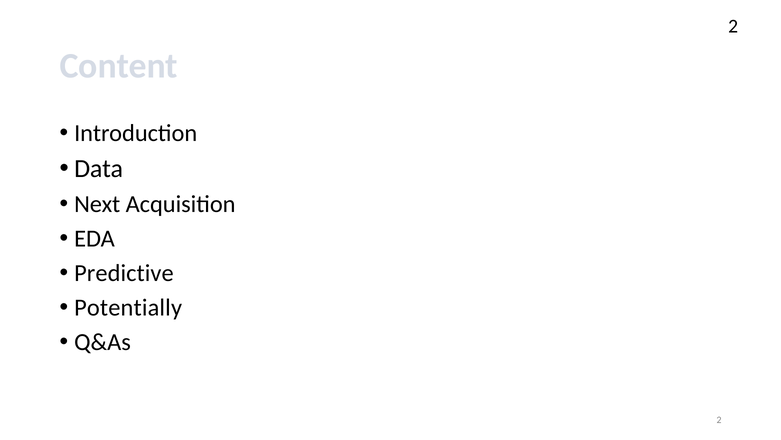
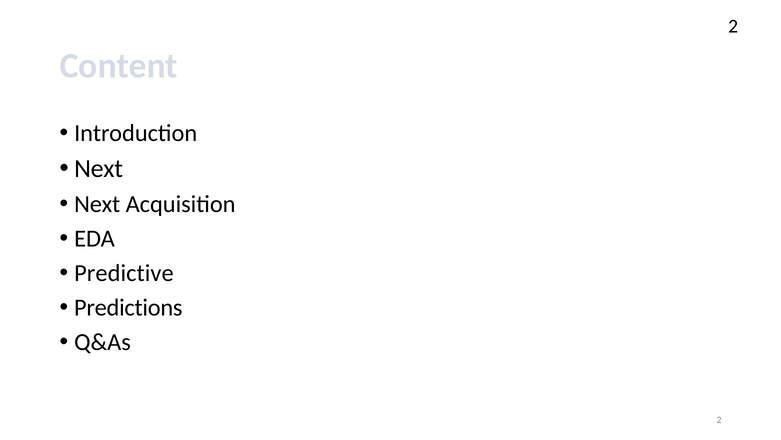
Data: Data -> Next (99, 168)
Potentially: Potentially -> Predictions (128, 307)
